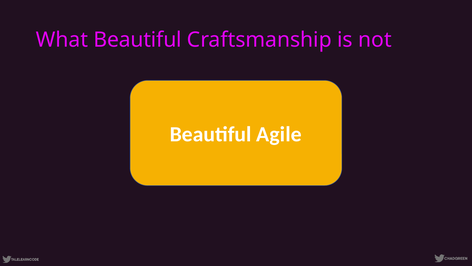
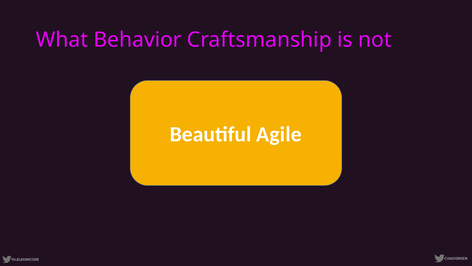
What Beautiful: Beautiful -> Behavior (138, 40)
